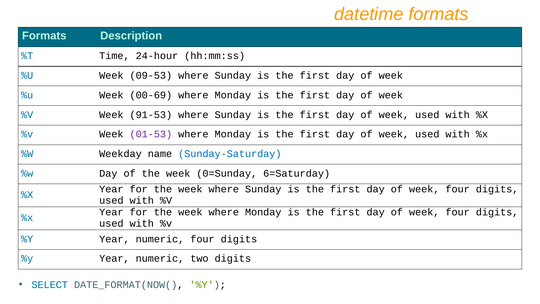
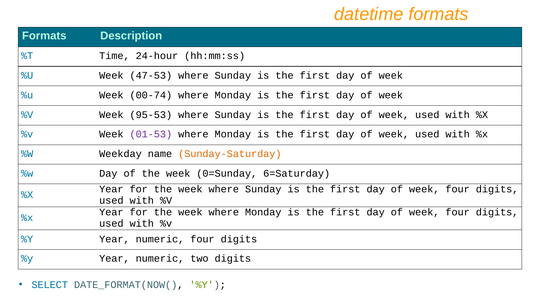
09-53: 09-53 -> 47-53 (151, 75)
00-69: 00-69 -> 00-74 (151, 95)
91-53: 91-53 -> 95-53 (151, 115)
Sunday-Saturday colour: blue -> orange (230, 154)
